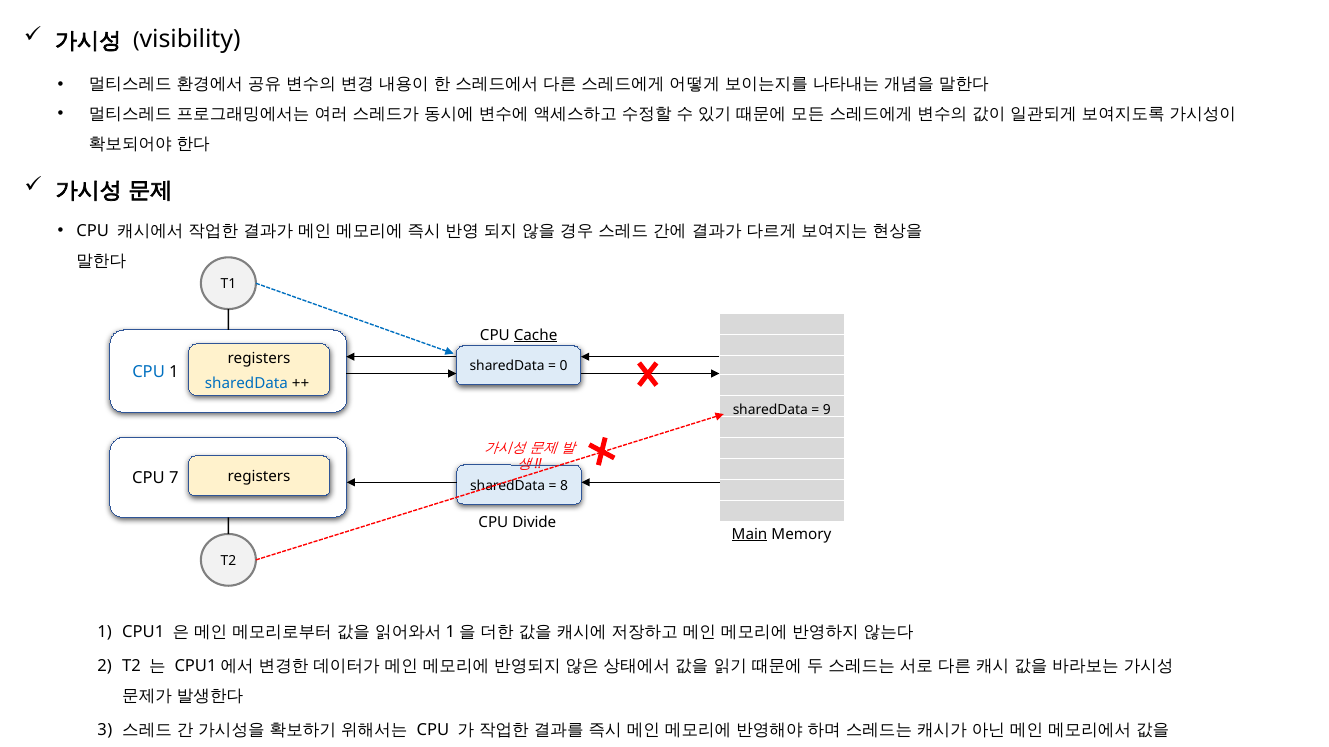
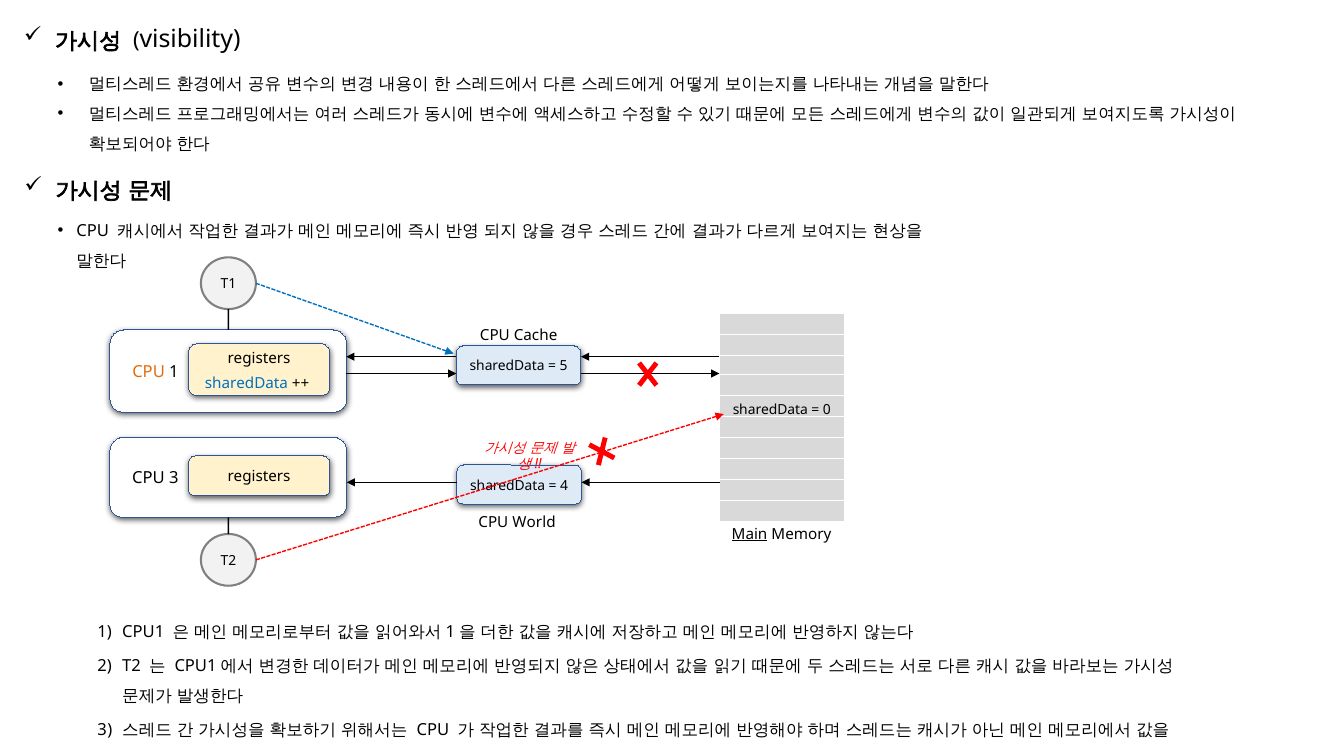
Cache underline: present -> none (536, 336)
CPU colour: blue -> orange (149, 373)
0: 0 -> 5 (564, 367)
9: 9 -> 0 (827, 410)
CPU 7: 7 -> 3 (174, 479)
8: 8 -> 4 (564, 486)
Divide: Divide -> World (534, 523)
